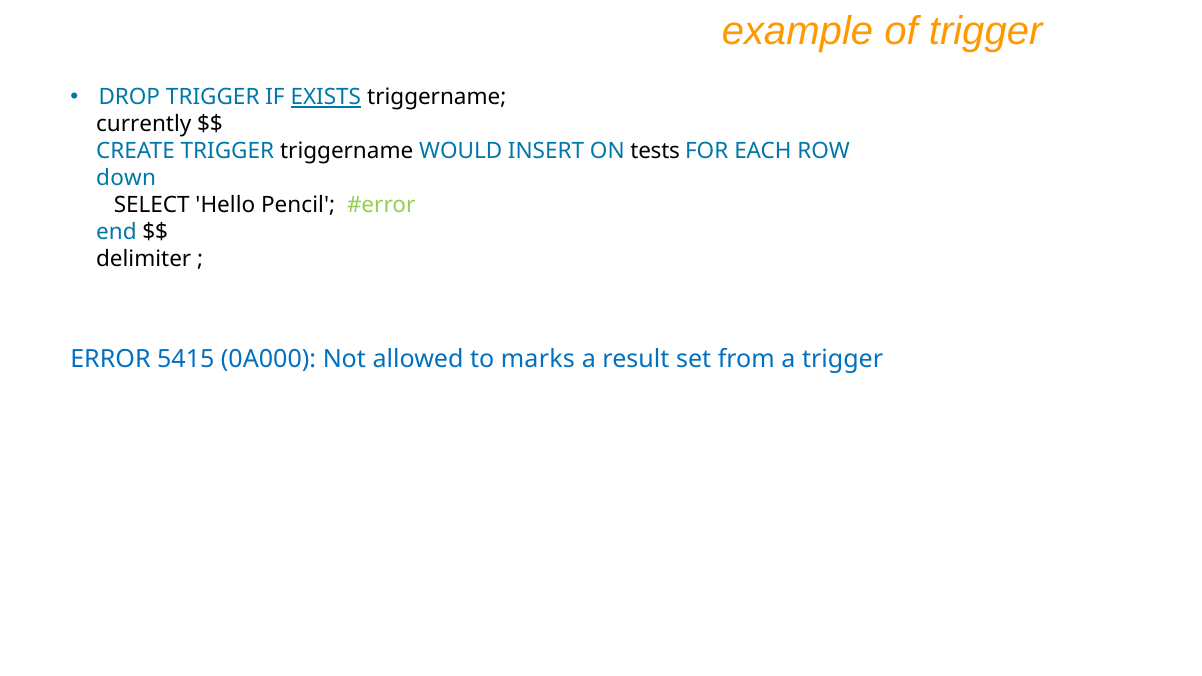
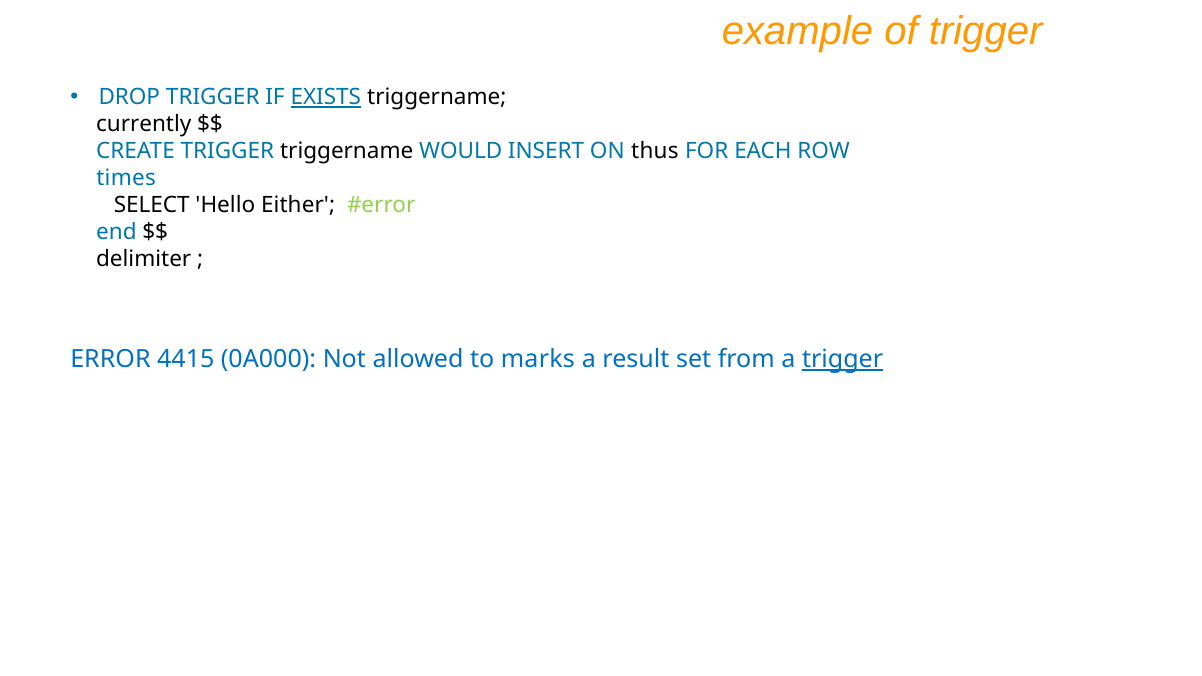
tests: tests -> thus (655, 151)
down: down -> times (126, 178)
Pencil: Pencil -> Either (298, 205)
5415: 5415 -> 4415 (186, 359)
trigger underline: none -> present (843, 359)
